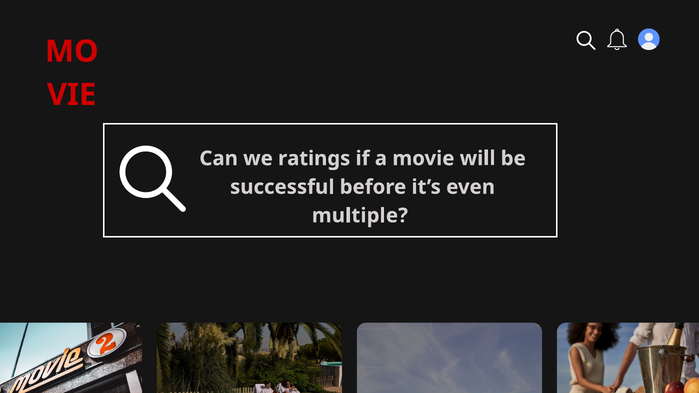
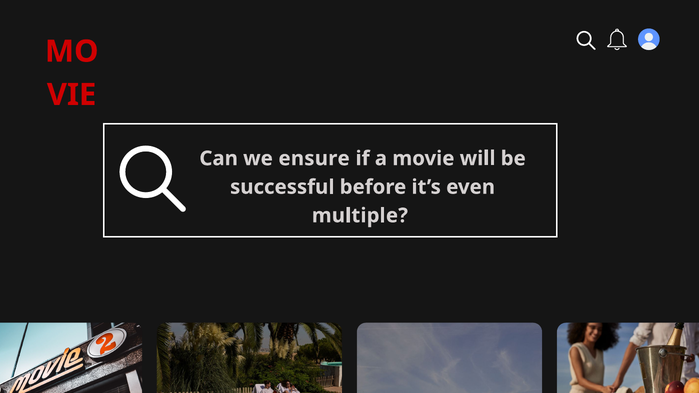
ratings: ratings -> ensure (314, 159)
